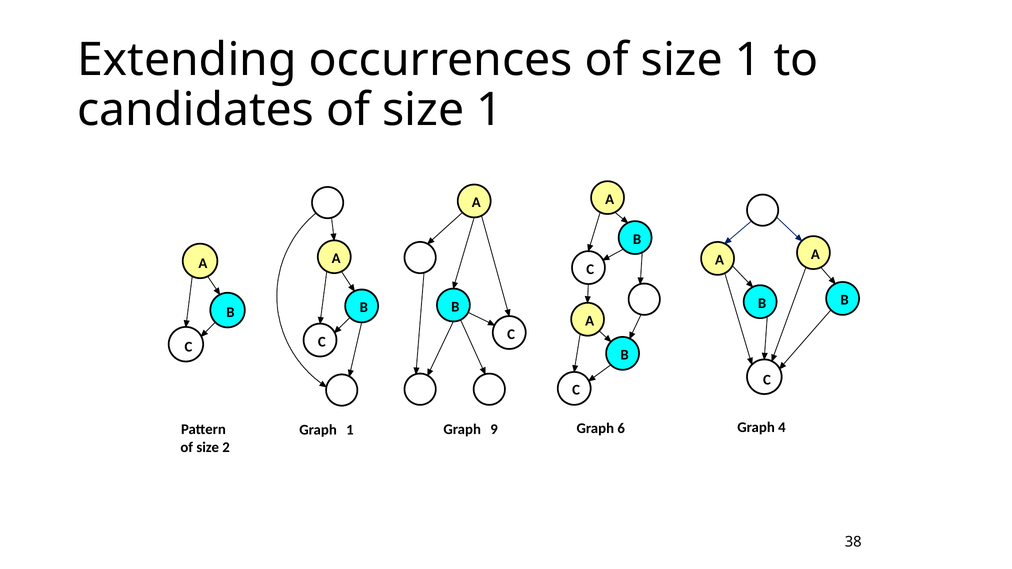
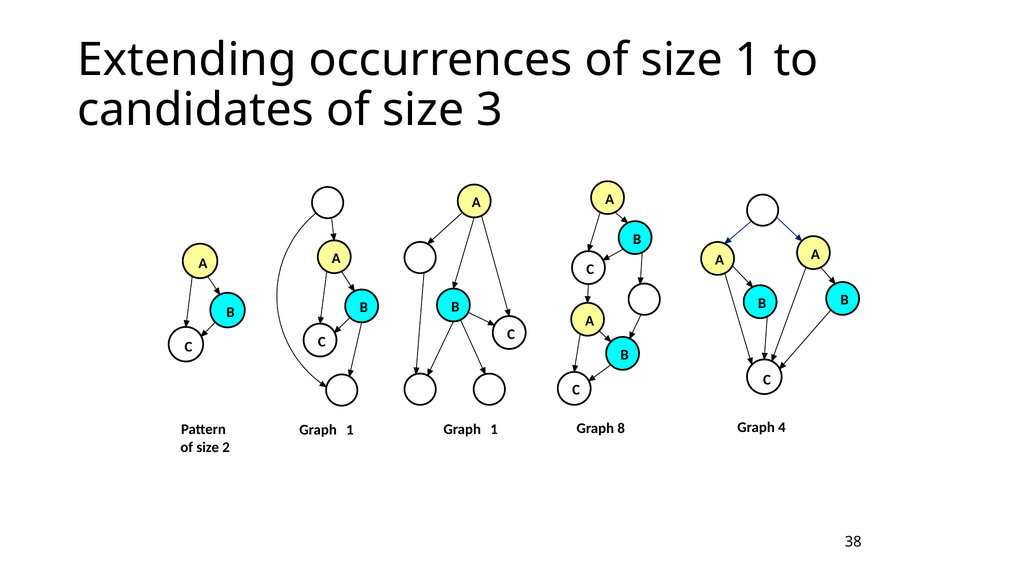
candidates of size 1: 1 -> 3 (490, 110)
1 Graph 9: 9 -> 1 (494, 430)
6: 6 -> 8 (621, 429)
